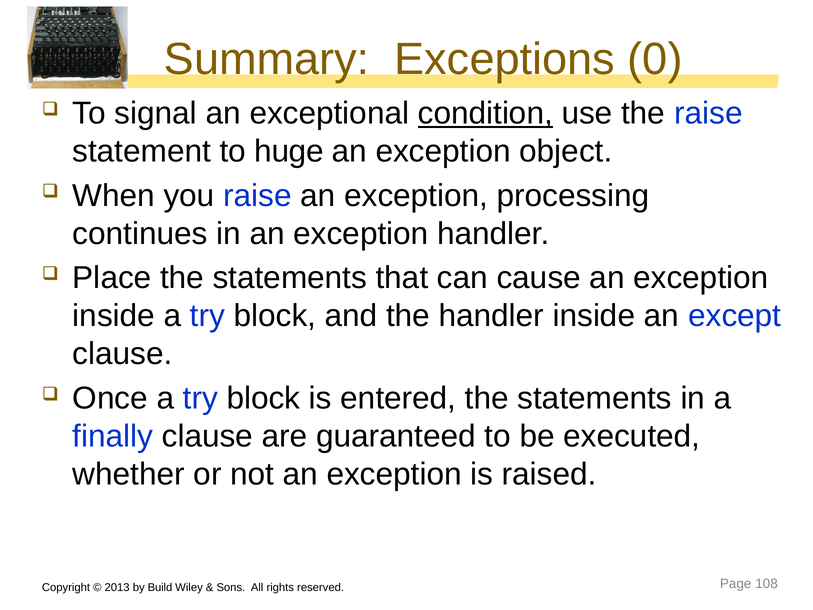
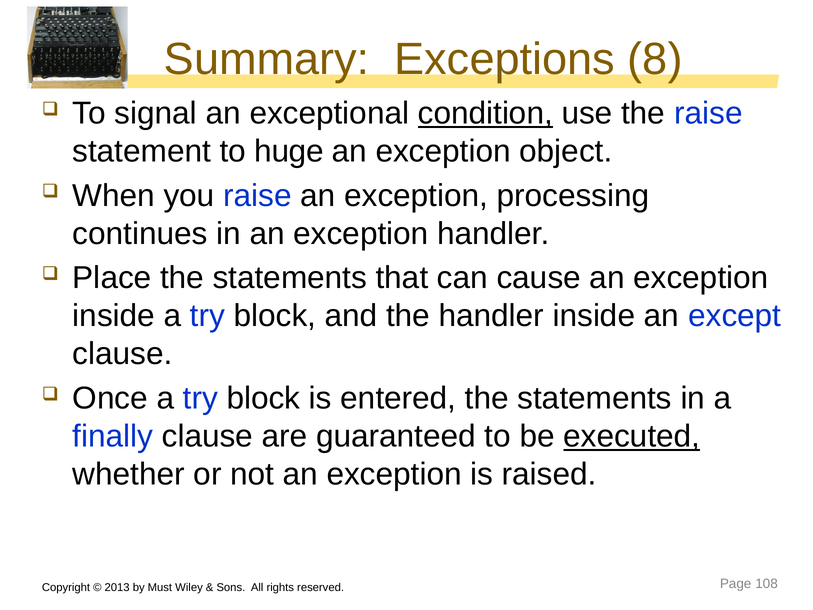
0: 0 -> 8 (655, 59)
executed underline: none -> present (632, 436)
Build: Build -> Must (160, 588)
